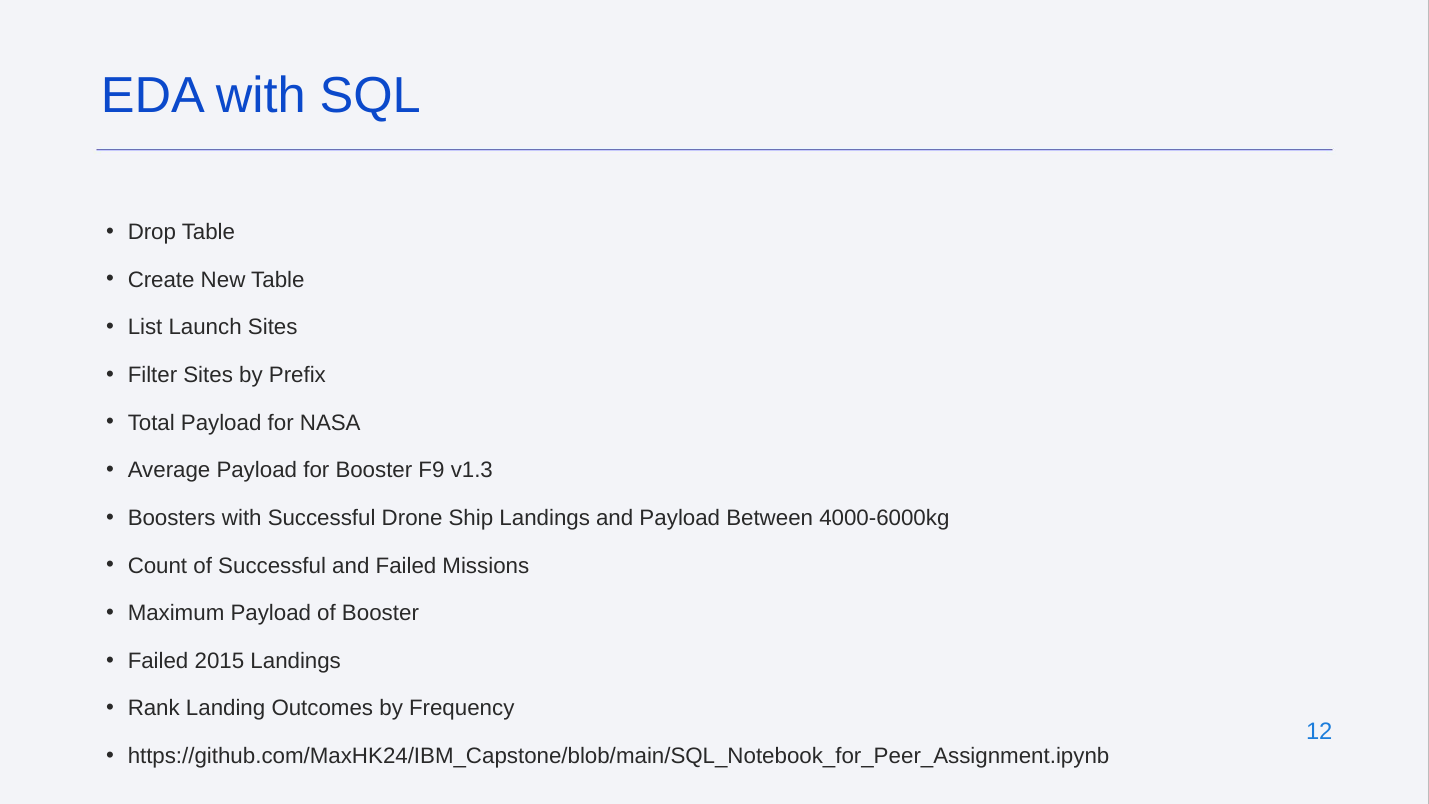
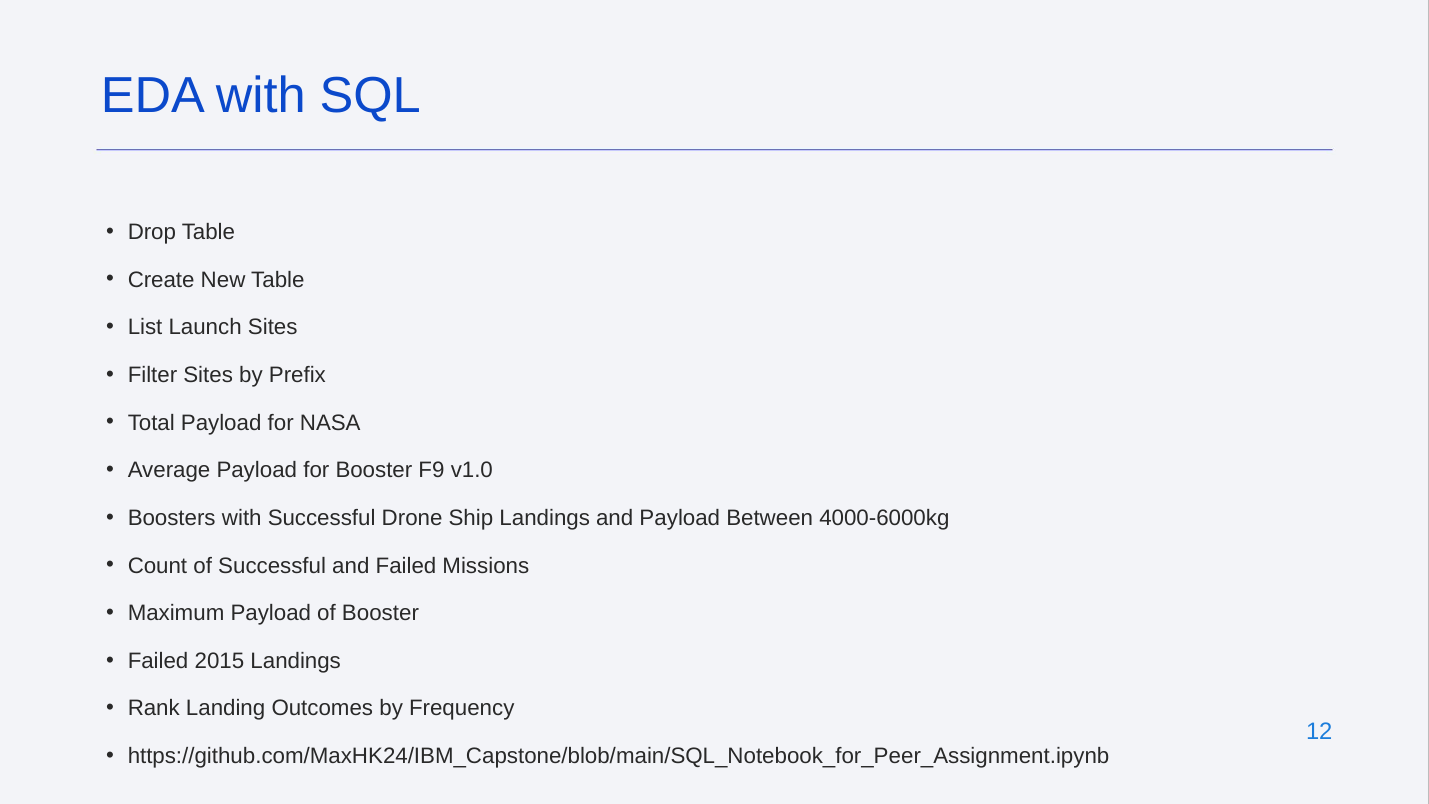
v1.3: v1.3 -> v1.0 (472, 470)
